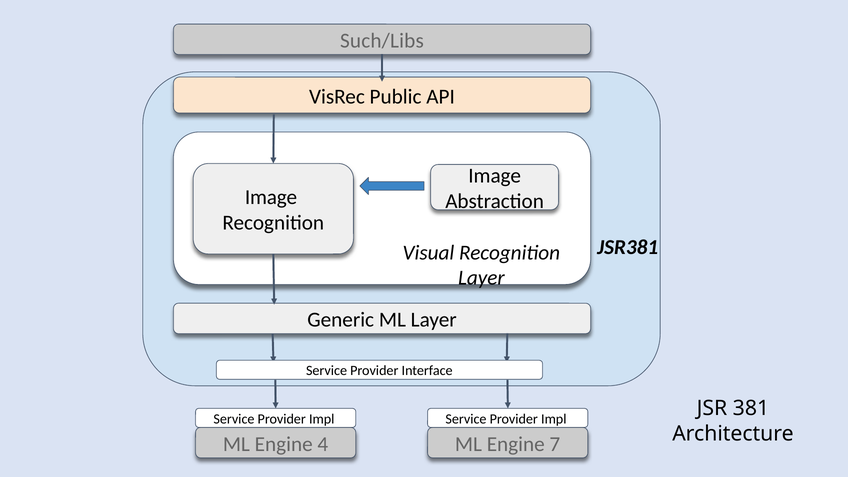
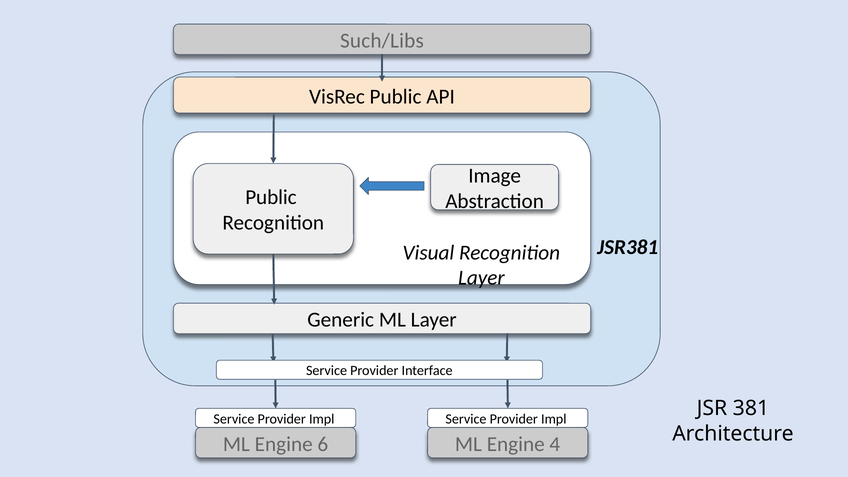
Image: Image -> Public (271, 197)
4: 4 -> 6 (323, 444)
7: 7 -> 4 (555, 444)
